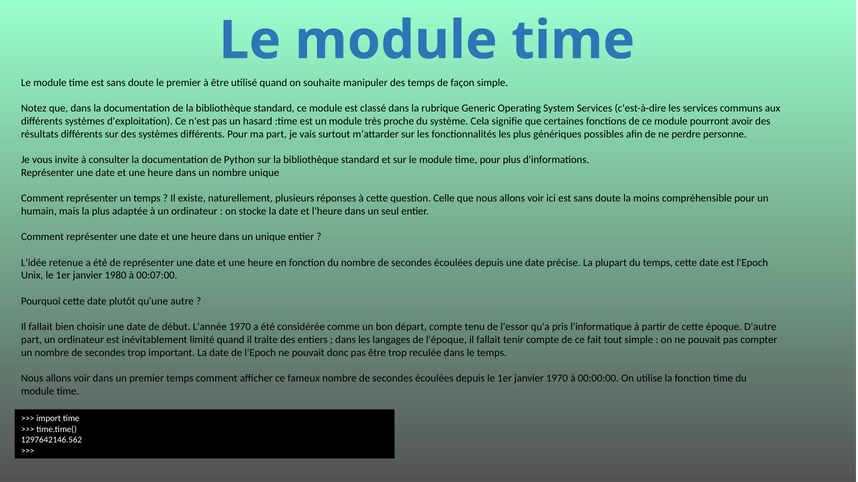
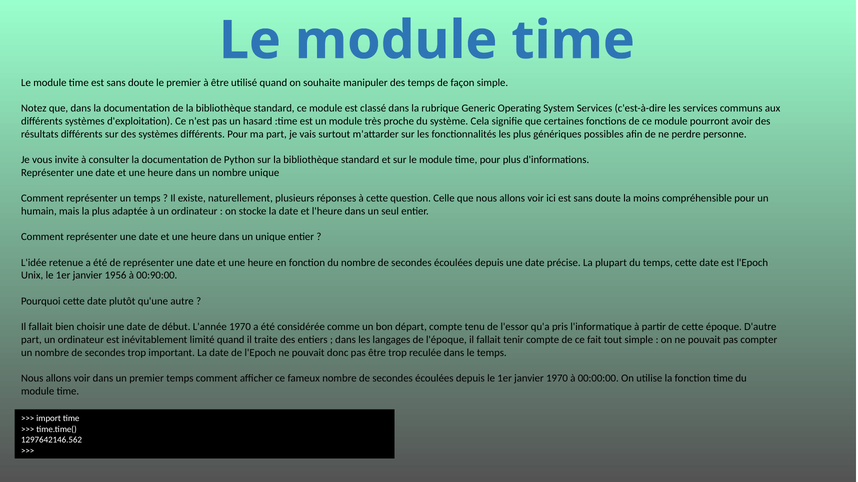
1980: 1980 -> 1956 (116, 276)
00:07:00: 00:07:00 -> 00:90:00 (157, 276)
